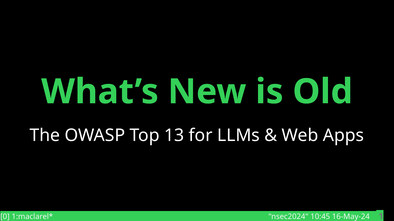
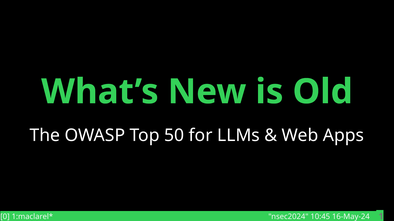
13: 13 -> 50 (174, 136)
